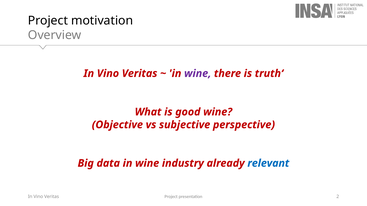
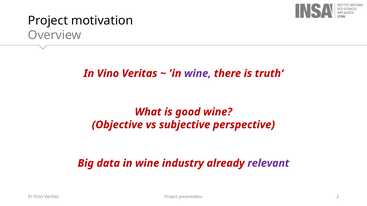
relevant colour: blue -> purple (268, 164)
